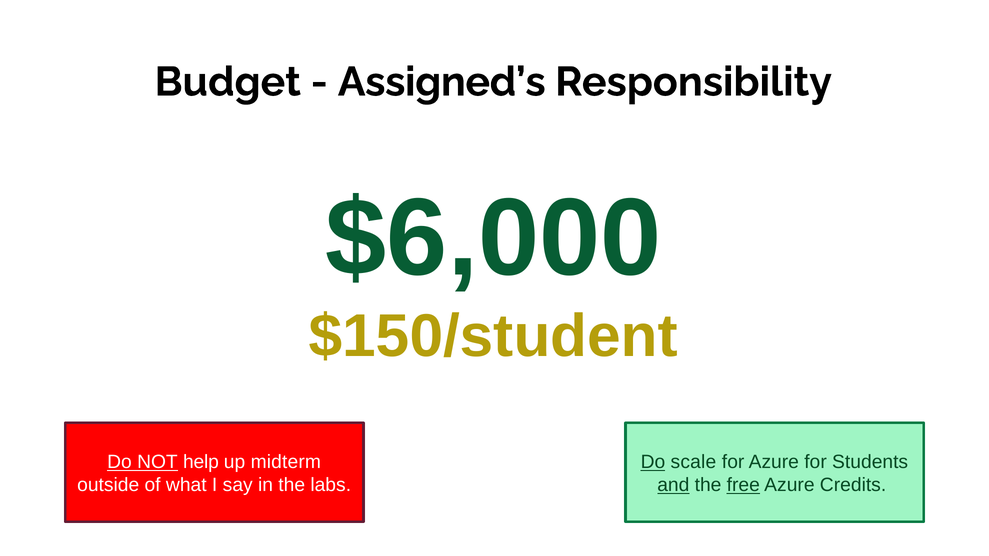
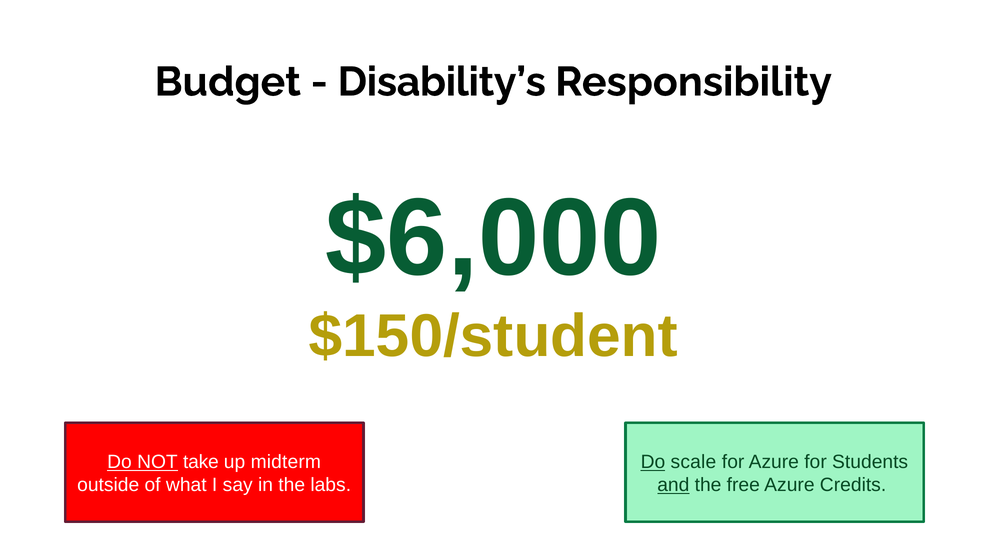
Assigned’s: Assigned’s -> Disability’s (442, 82)
help: help -> take (201, 462)
free underline: present -> none (743, 485)
